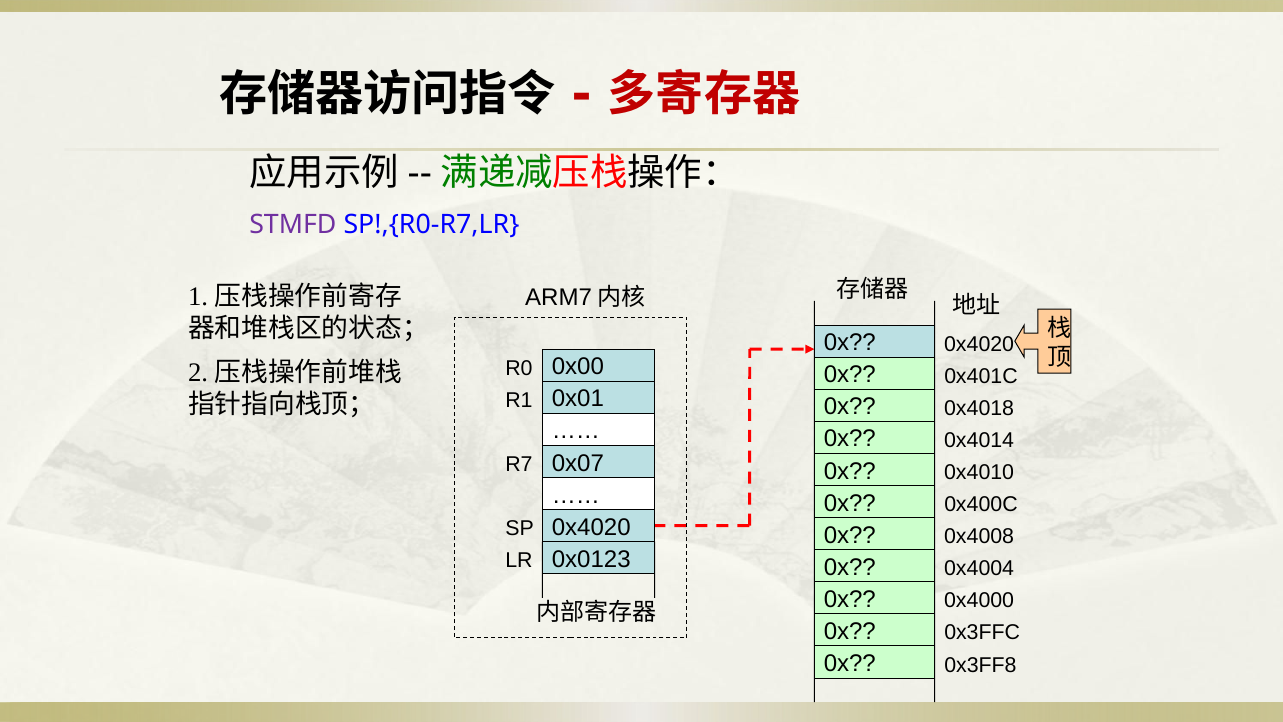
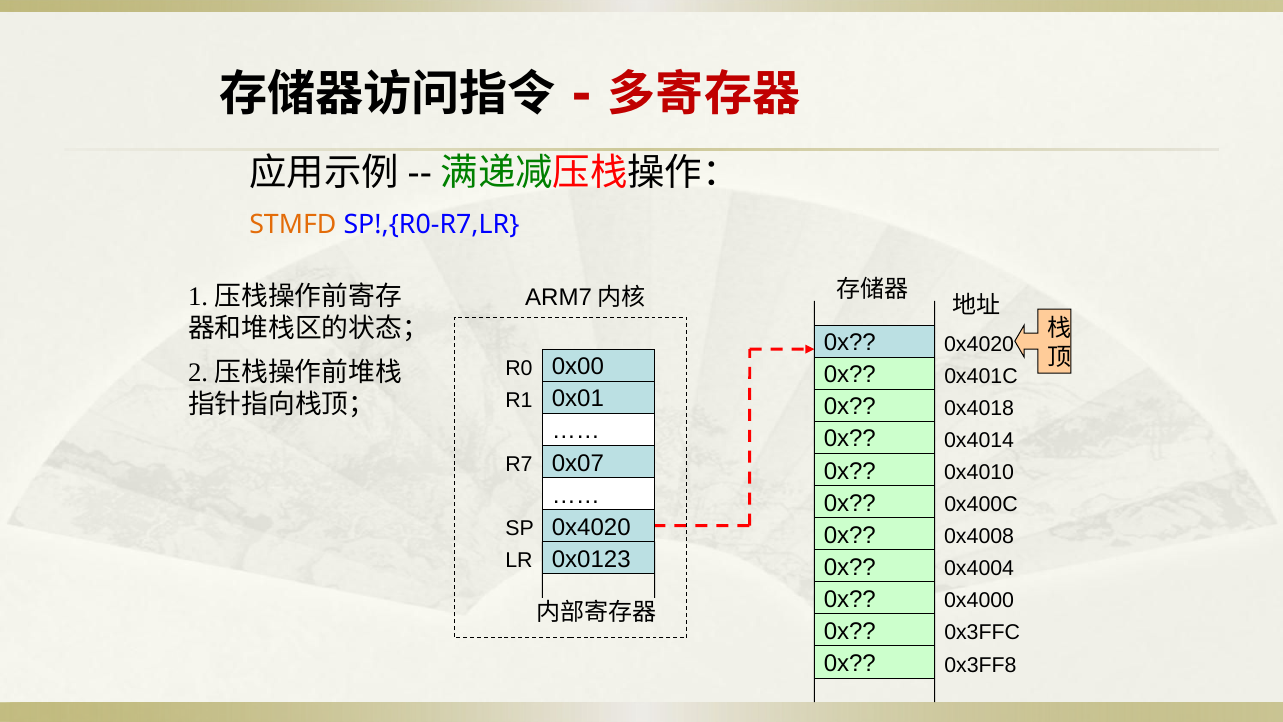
STMFD colour: purple -> orange (293, 224)
